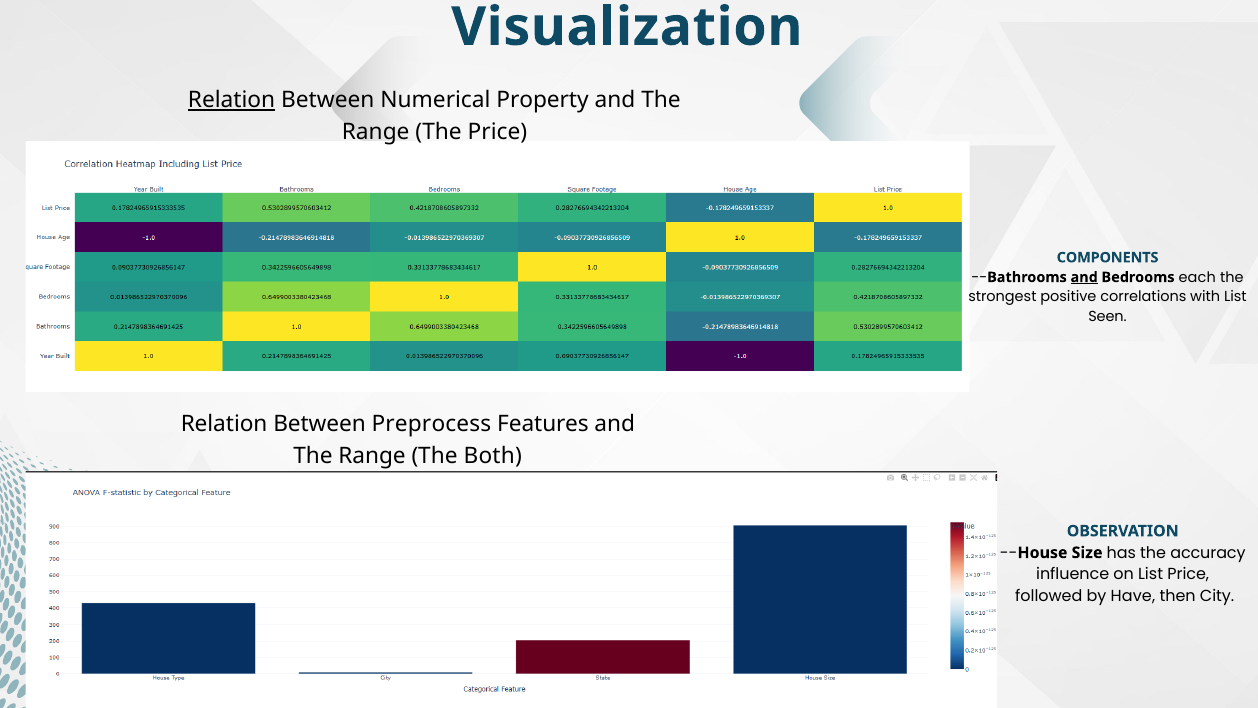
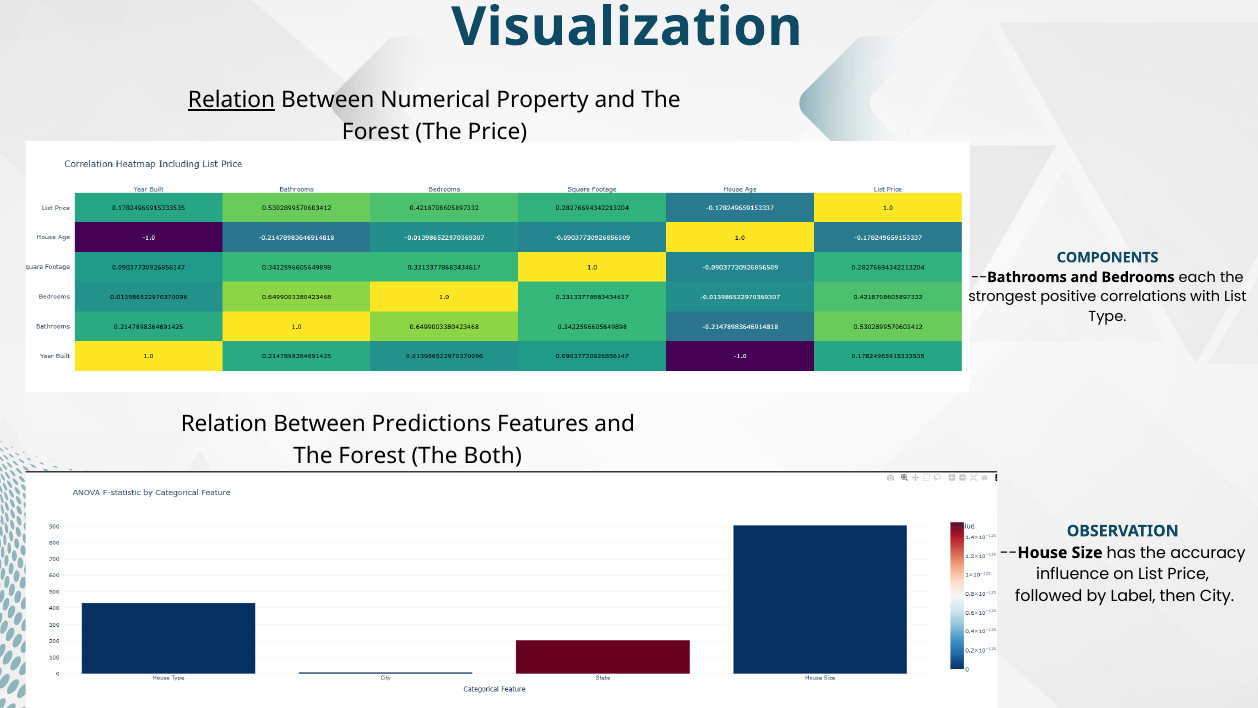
Range: Range -> Forest (376, 132)
and underline: present -> none (1084, 277)
Seen: Seen -> Type (1107, 316)
Preprocess: Preprocess -> Predictions (431, 424)
Range: Range -> Forest (372, 456)
Have: Have -> Label (1133, 596)
